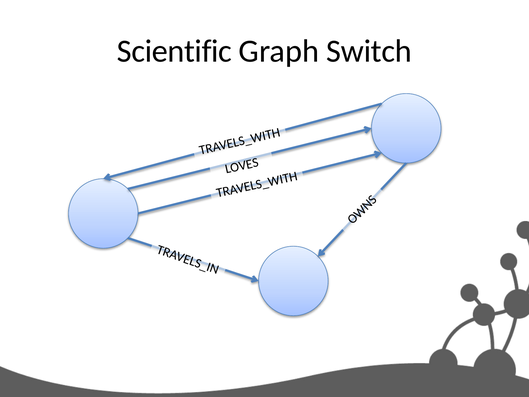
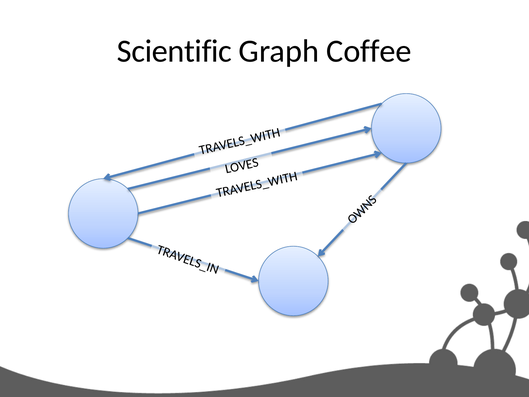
Switch: Switch -> Coffee (369, 51)
